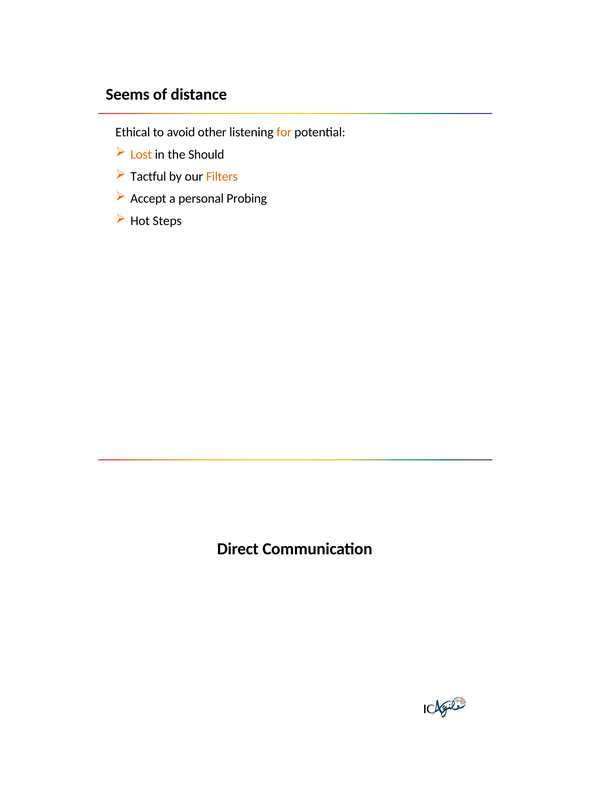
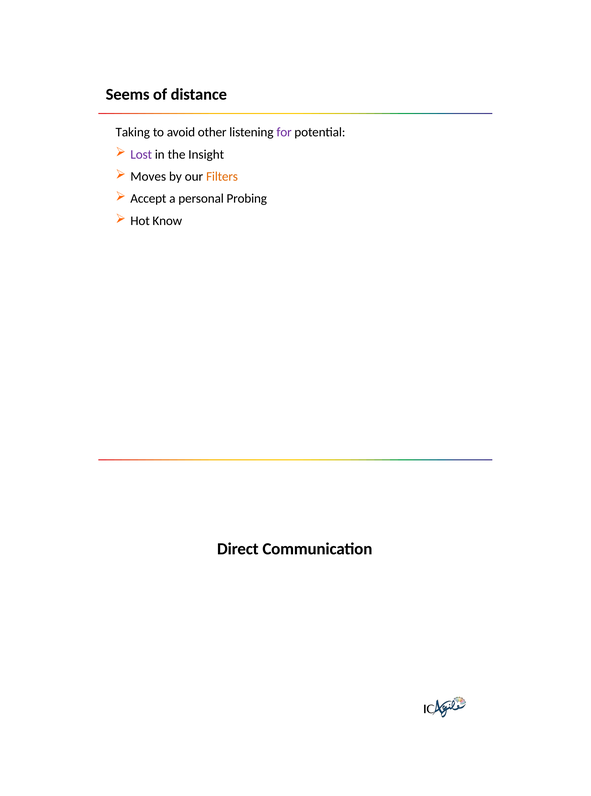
Ethical: Ethical -> Taking (133, 132)
for colour: orange -> purple (284, 132)
Lost colour: orange -> purple (141, 154)
Should: Should -> Insight (206, 154)
Tactful: Tactful -> Moves (148, 177)
Steps: Steps -> Know (167, 221)
